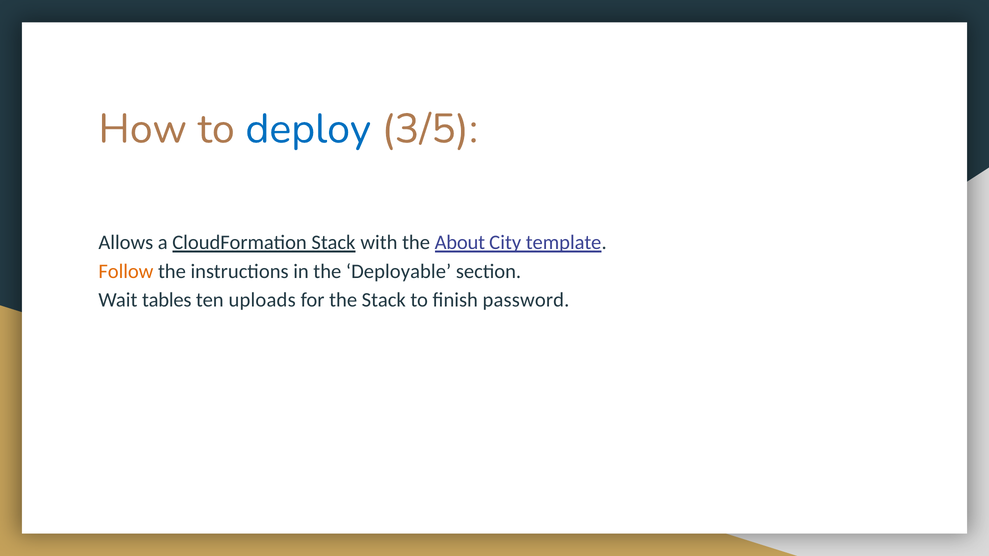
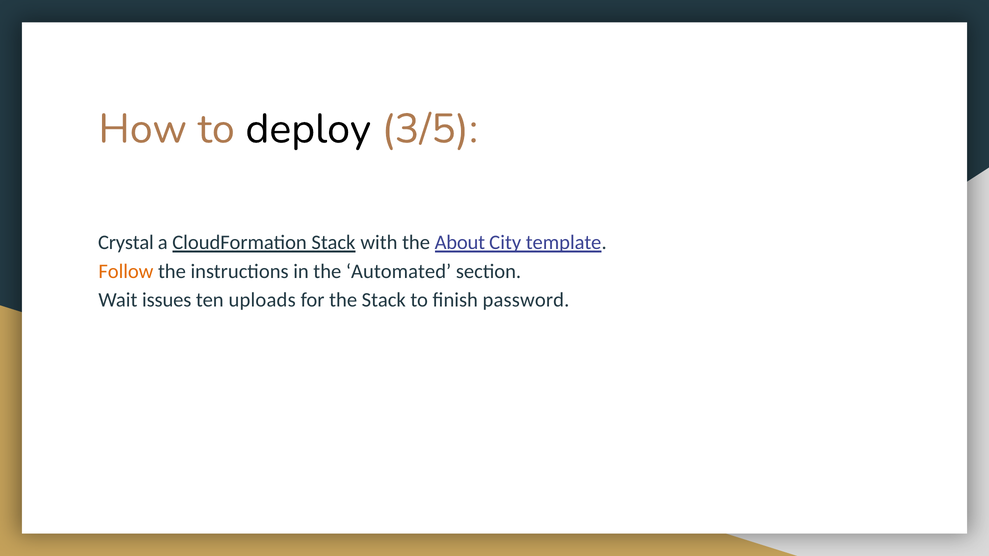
deploy colour: blue -> black (308, 129)
Allows: Allows -> Crystal (126, 243)
Deployable: Deployable -> Automated (399, 272)
tables: tables -> issues (167, 300)
